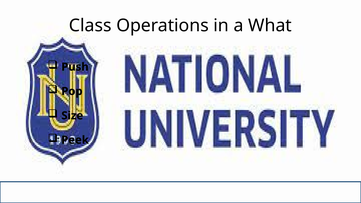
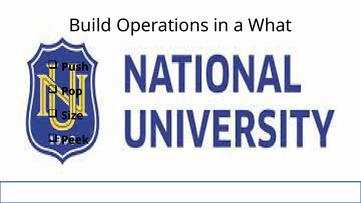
Class: Class -> Build (90, 26)
